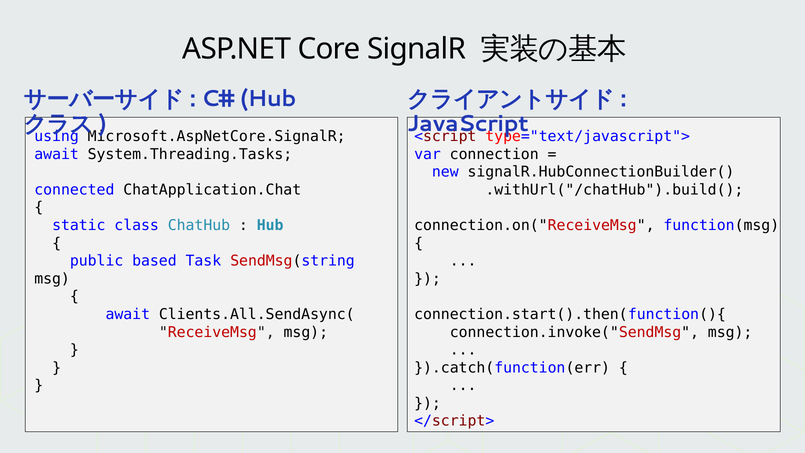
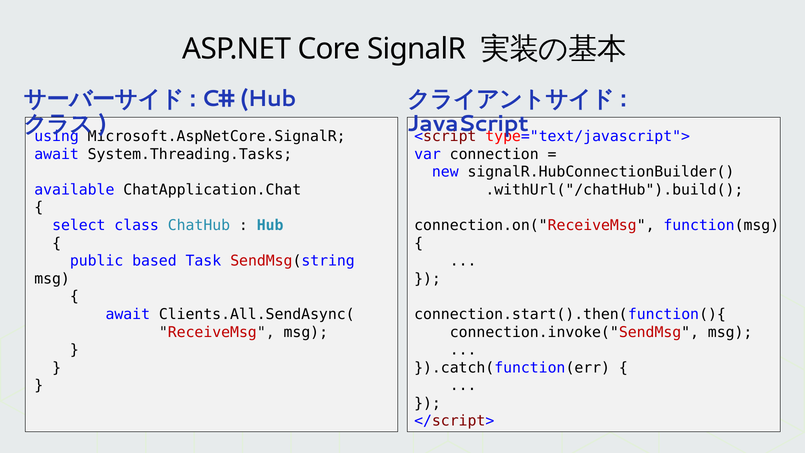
connected: connected -> available (74, 190)
static: static -> select (79, 225)
